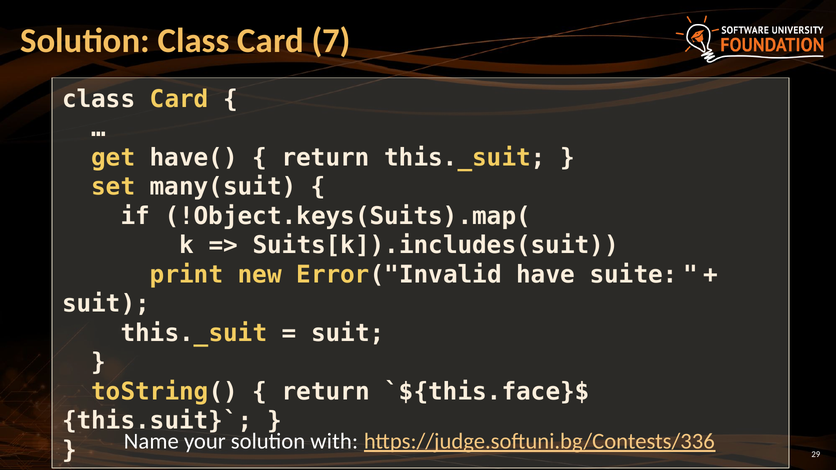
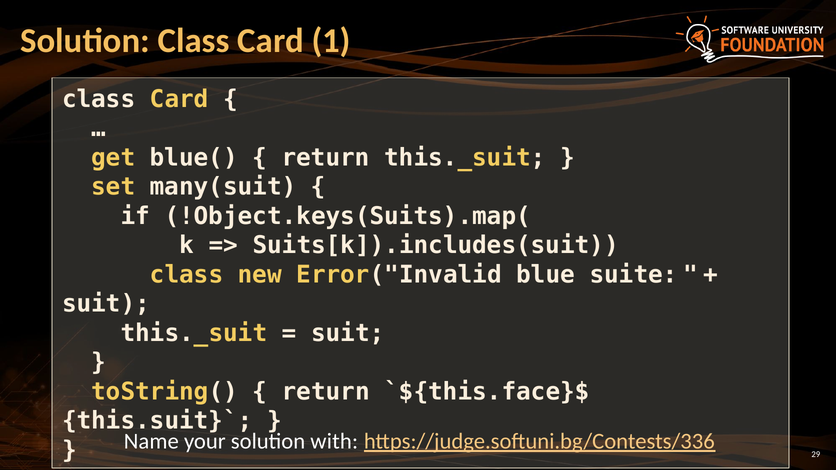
7: 7 -> 1 (331, 41)
have(: have( -> blue( (194, 158)
print: print -> class (187, 275)
have: have -> blue (546, 275)
